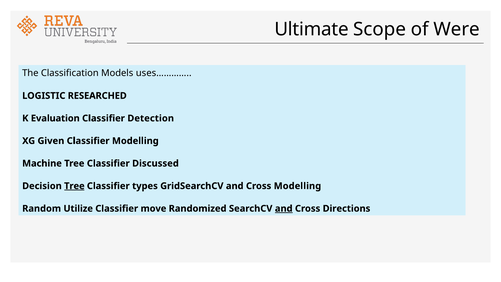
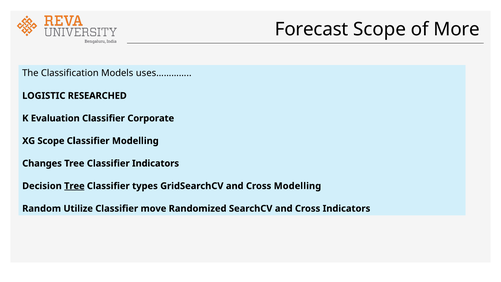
Ultimate: Ultimate -> Forecast (312, 29)
Were: Were -> More (457, 29)
Detection: Detection -> Corporate (151, 118)
XG Given: Given -> Scope (51, 141)
Machine: Machine -> Changes (42, 163)
Classifier Discussed: Discussed -> Indicators (156, 163)
and underline: present -> none (284, 208)
Cross Directions: Directions -> Indicators (346, 208)
